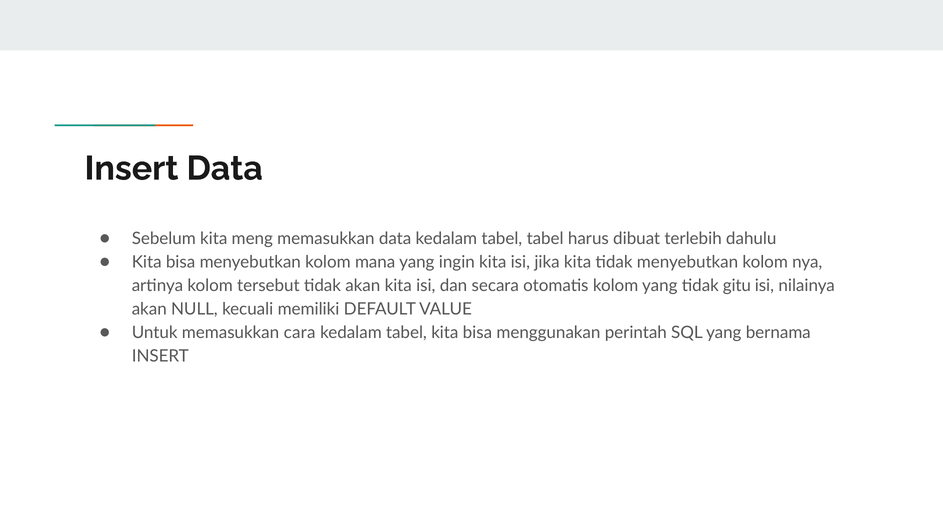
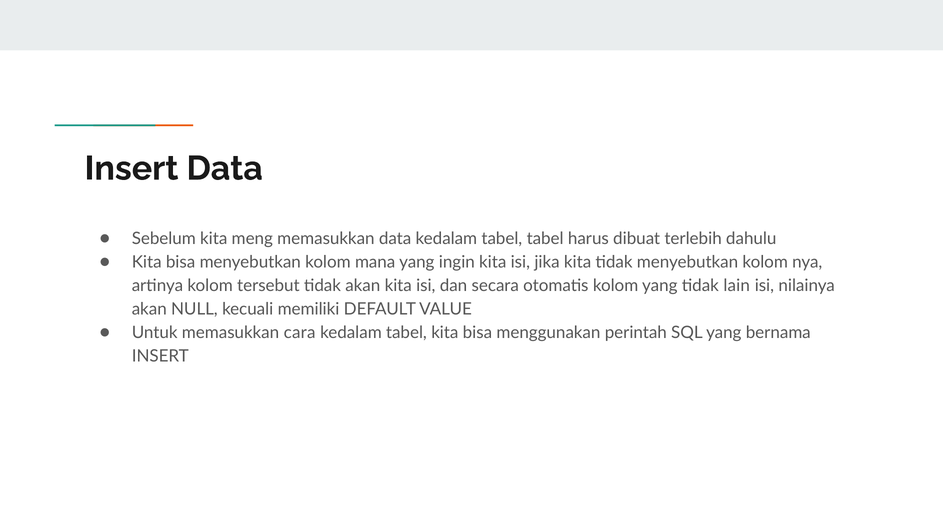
gitu: gitu -> lain (737, 285)
